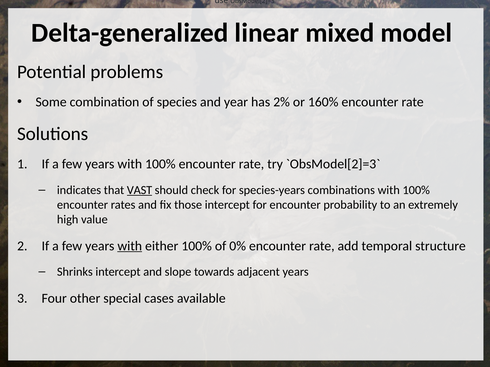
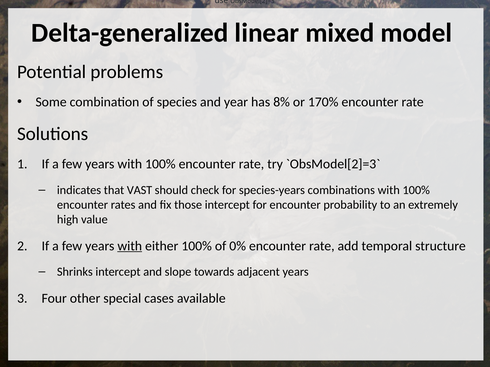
2%: 2% -> 8% (282, 102)
160%: 160% -> 170% (323, 102)
VAST underline: present -> none (140, 190)
